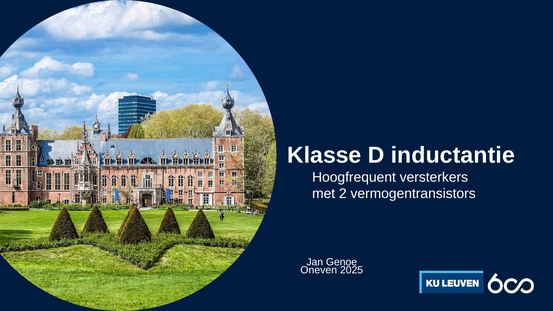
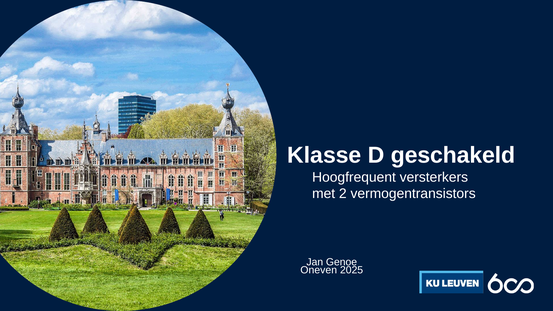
inductantie: inductantie -> geschakeld (453, 155)
